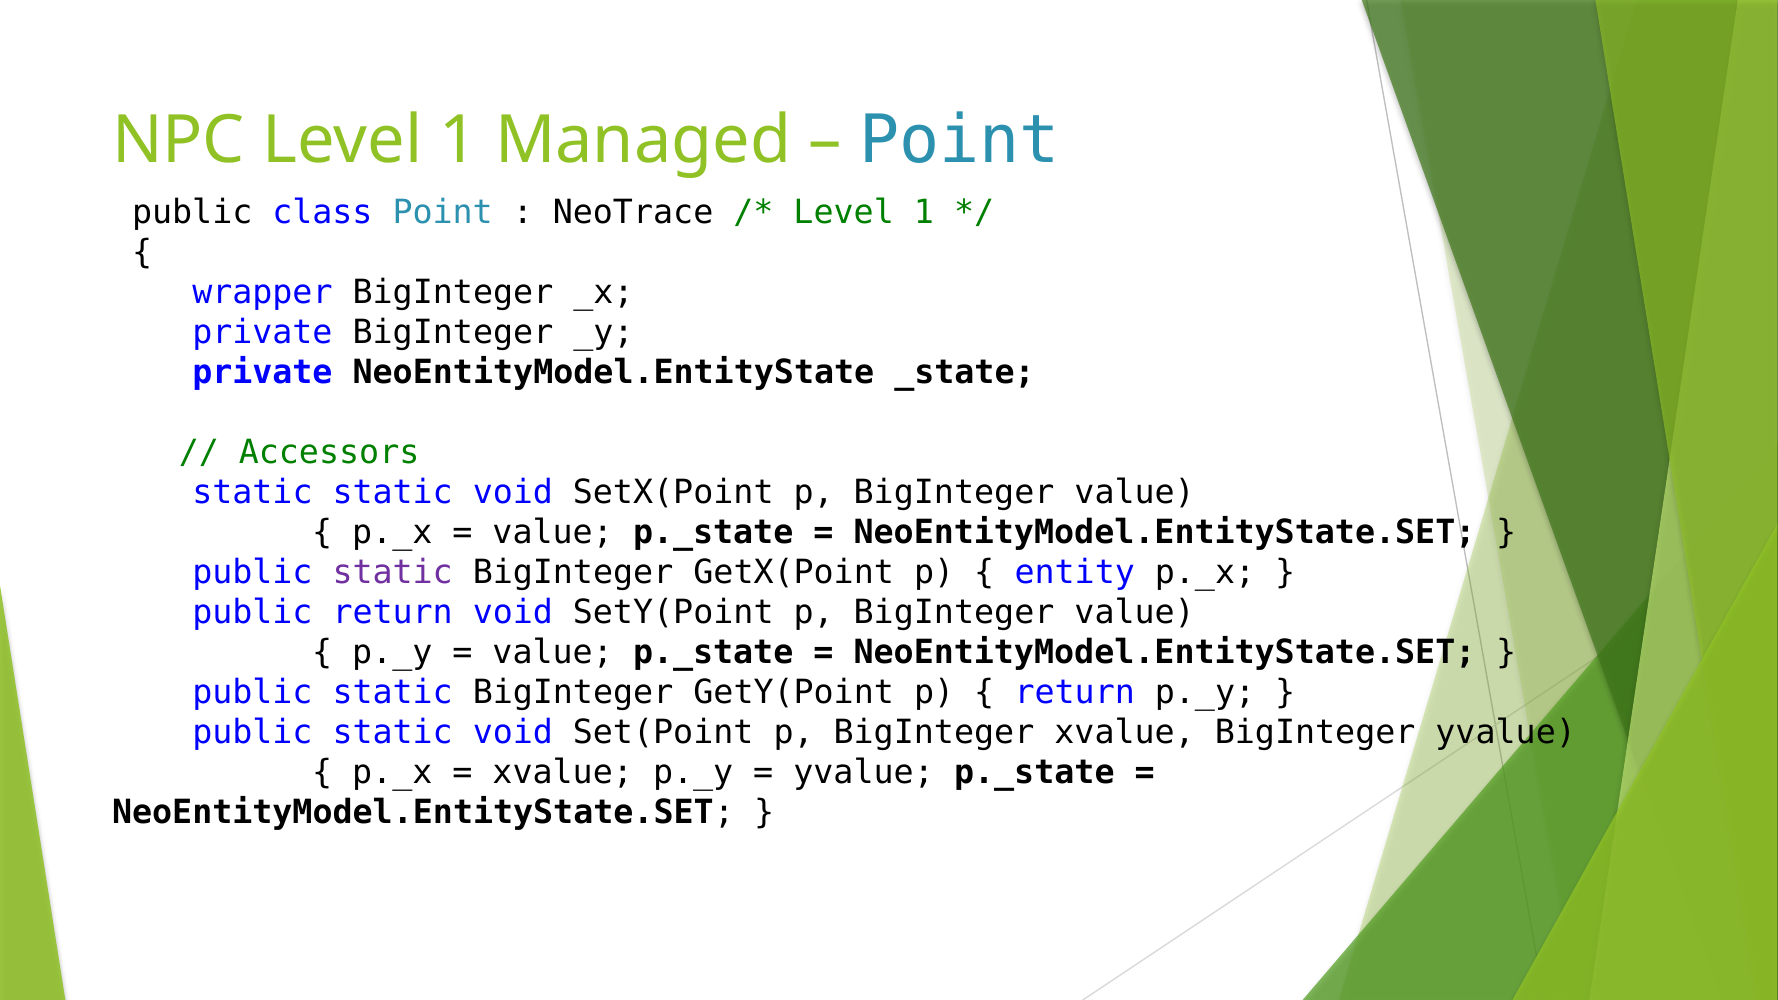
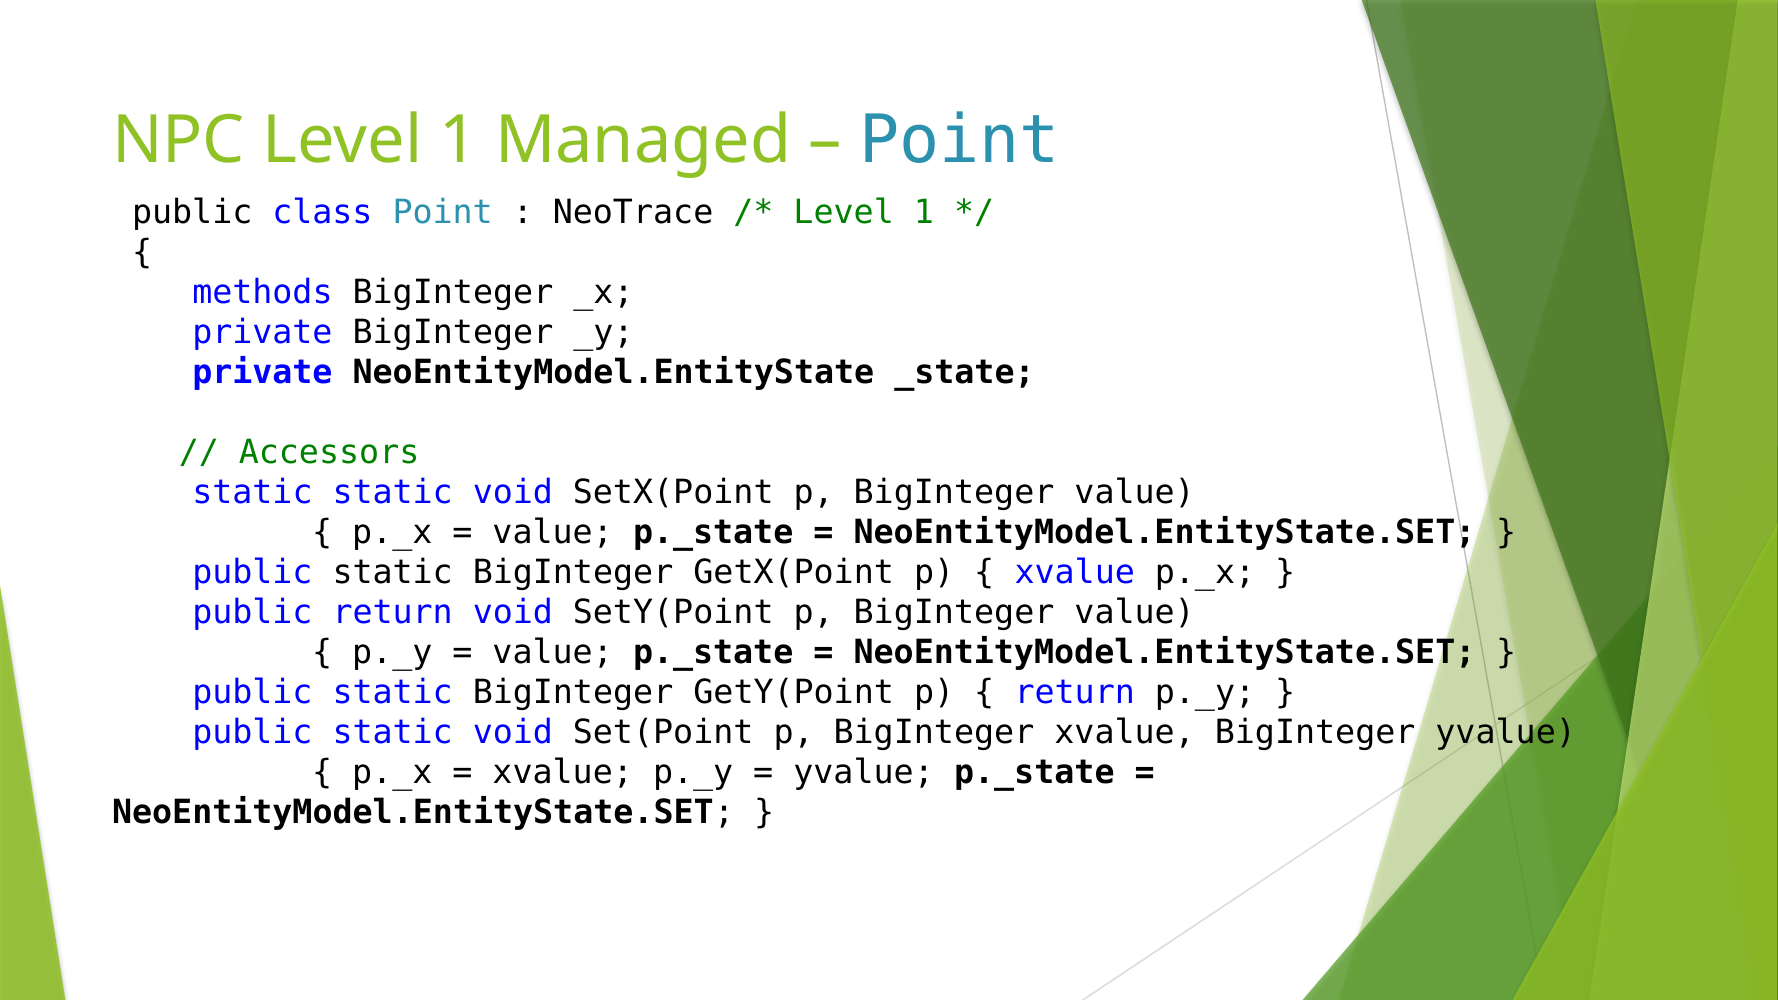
wrapper: wrapper -> methods (262, 293)
static colour: purple -> black (393, 573)
entity: entity -> xvalue (1075, 573)
